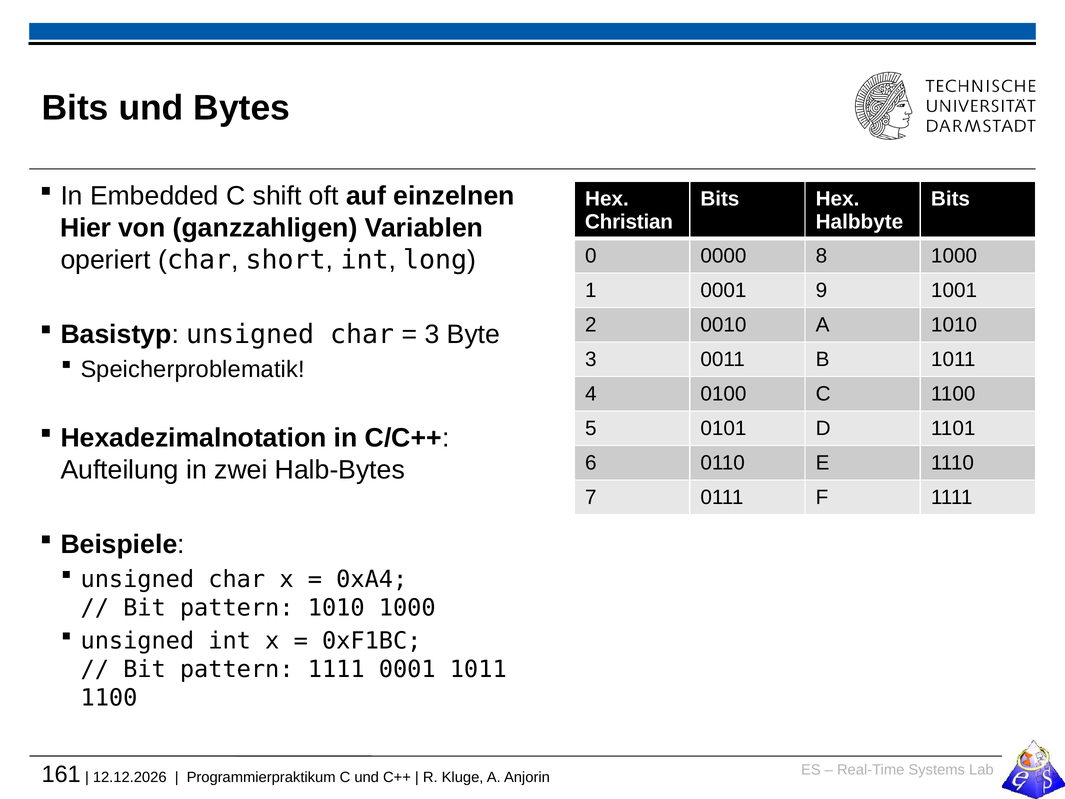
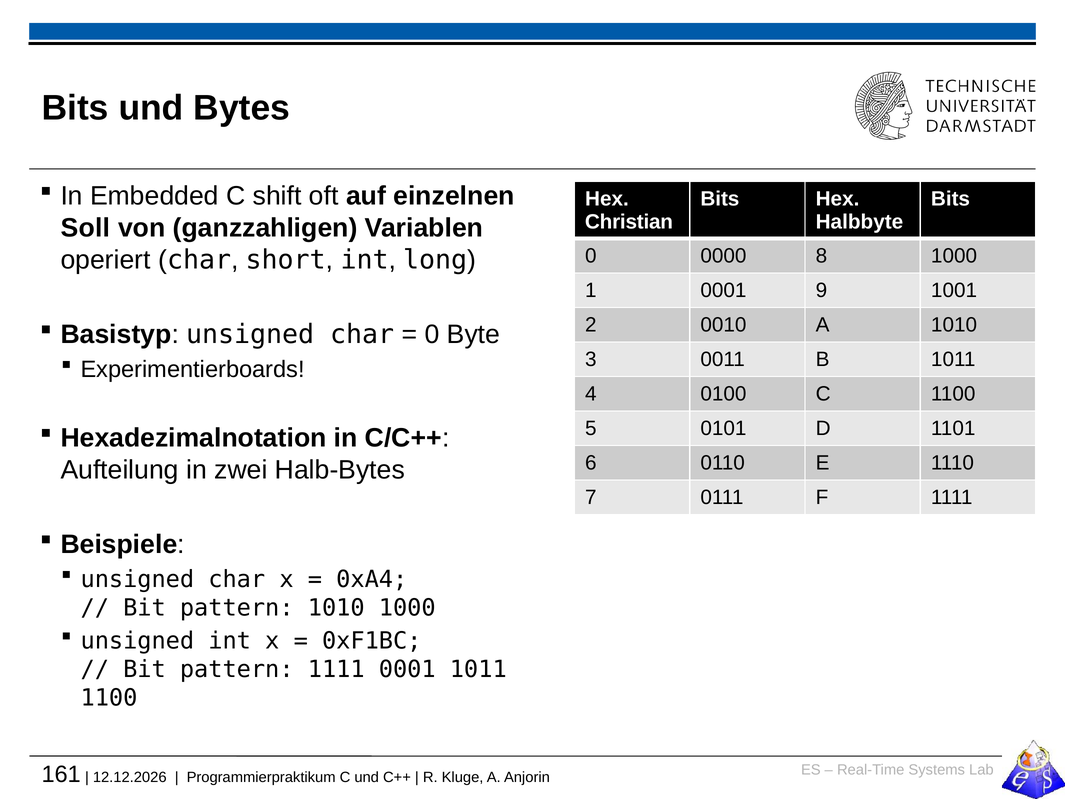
Hier: Hier -> Soll (85, 228)
3: 3 -> 0 (432, 334)
Speicherproblematik: Speicherproblematik -> Experimentierboards (193, 369)
